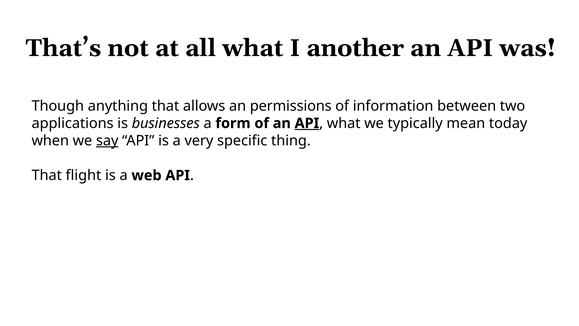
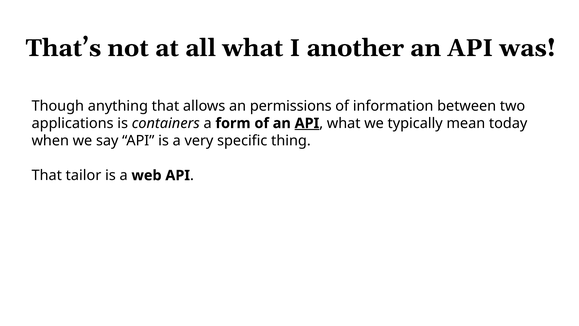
businesses: businesses -> containers (166, 123)
say underline: present -> none (107, 141)
flight: flight -> tailor (83, 175)
